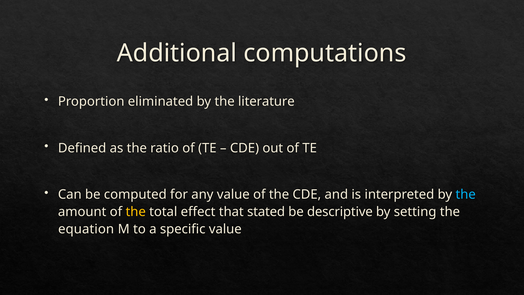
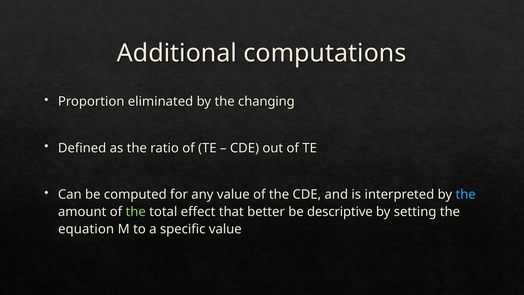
literature: literature -> changing (266, 102)
the colour: yellow -> light green (136, 212)
stated: stated -> better (266, 212)
